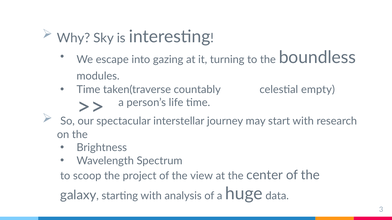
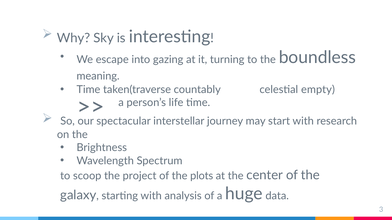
modules: modules -> meaning (98, 76)
view: view -> plots (202, 176)
